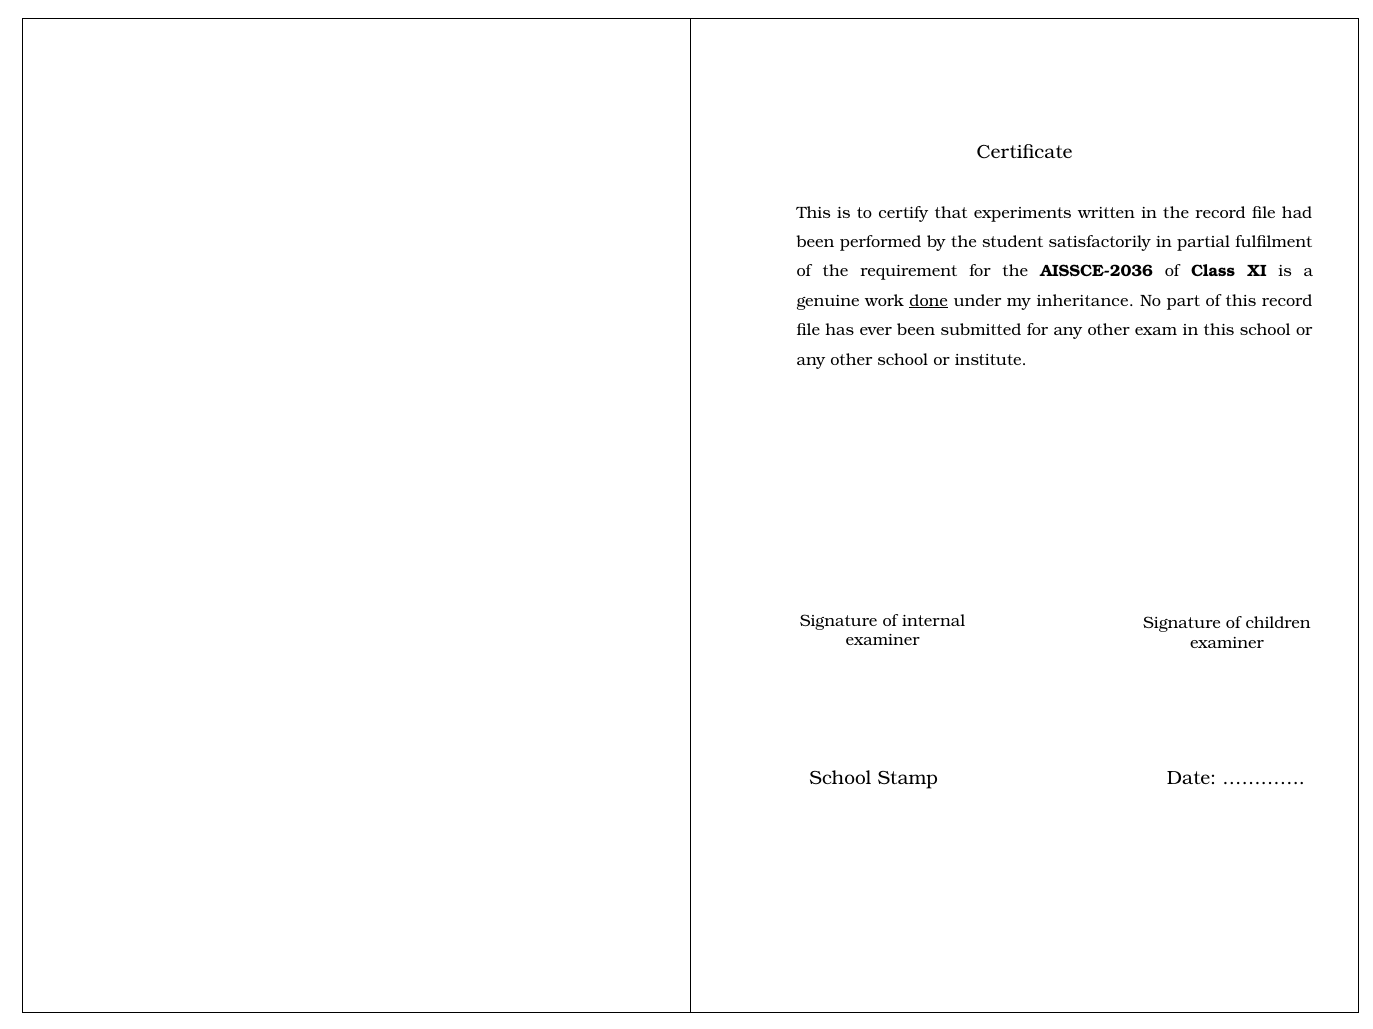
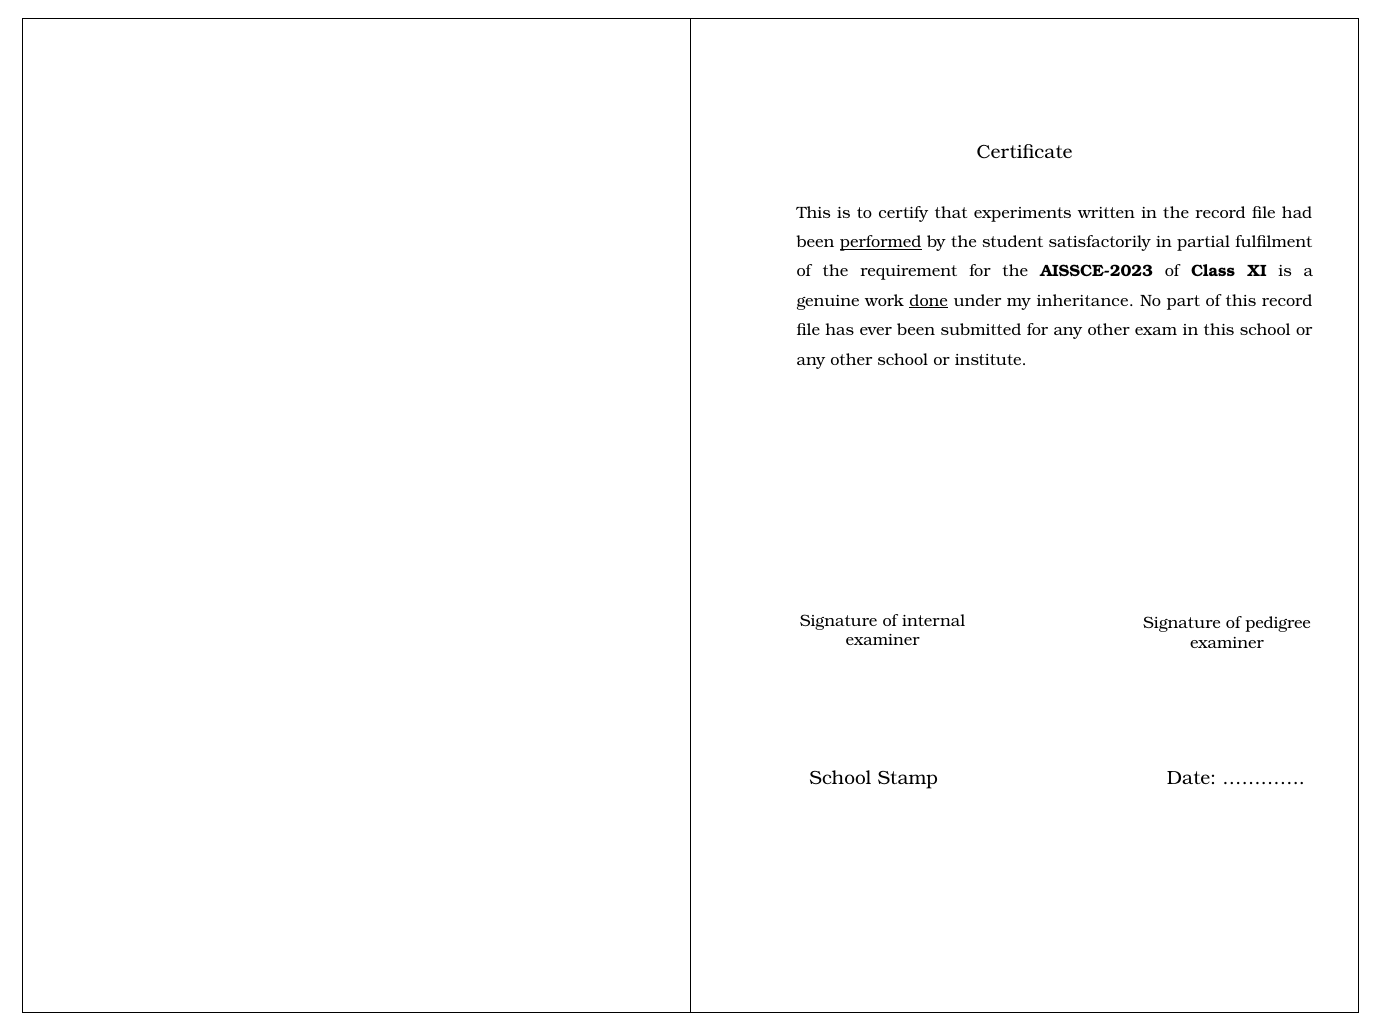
performed underline: none -> present (881, 242)
AISSCE-2036: AISSCE-2036 -> AISSCE-2023 (1097, 272)
children: children -> pedigree (1278, 624)
